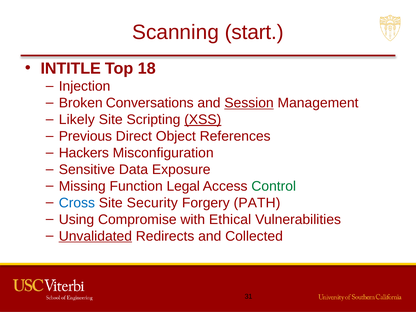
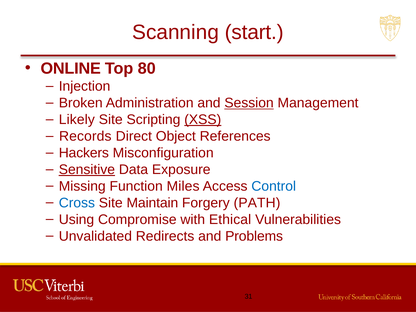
INTITLE: INTITLE -> ONLINE (71, 68)
18: 18 -> 80 (147, 68)
Conversations: Conversations -> Administration (150, 103)
Previous: Previous -> Records (85, 136)
Sensitive underline: none -> present (87, 170)
Legal: Legal -> Miles (183, 186)
Control colour: green -> blue (274, 186)
Security: Security -> Maintain (152, 203)
Unvalidated underline: present -> none (95, 236)
Collected: Collected -> Problems (254, 236)
